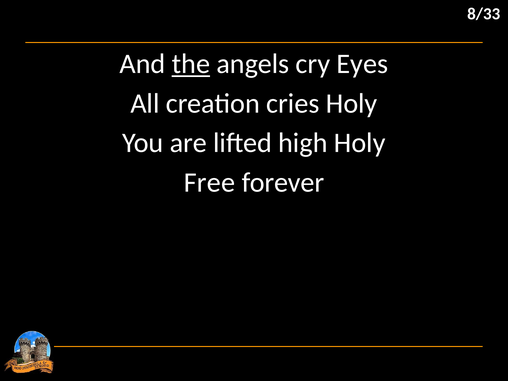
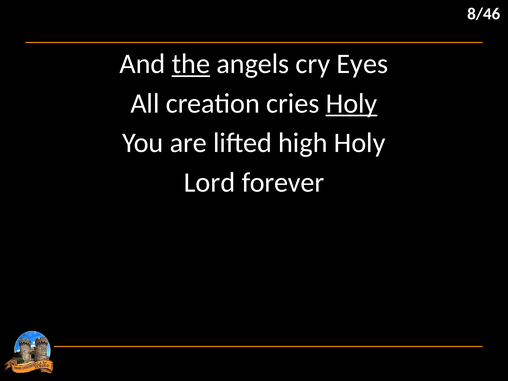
8/33: 8/33 -> 8/46 (484, 14)
Holy underline: none -> present (352, 103)
Free: Free -> Lord (210, 182)
